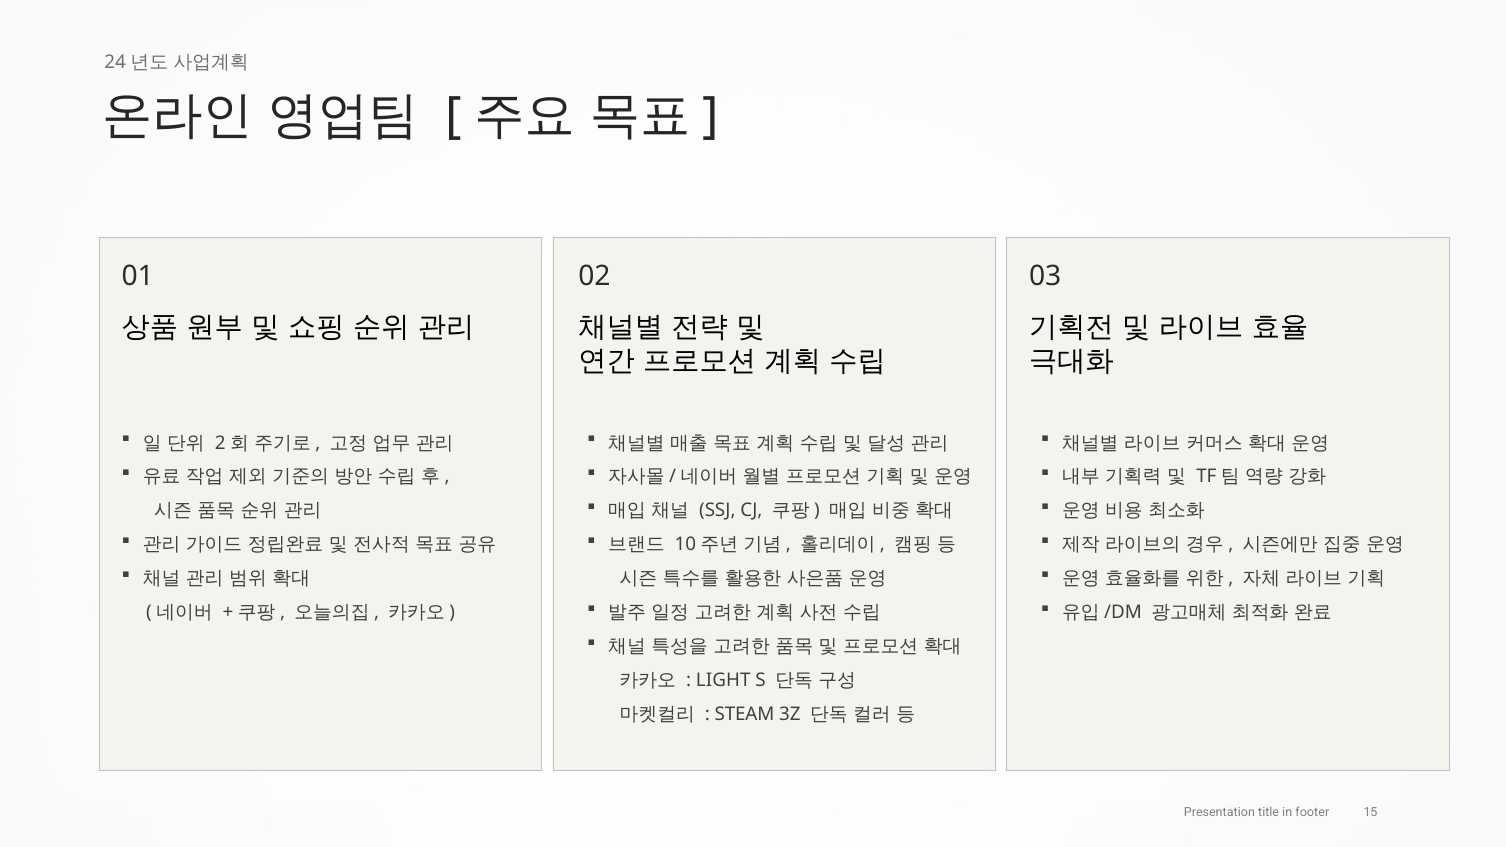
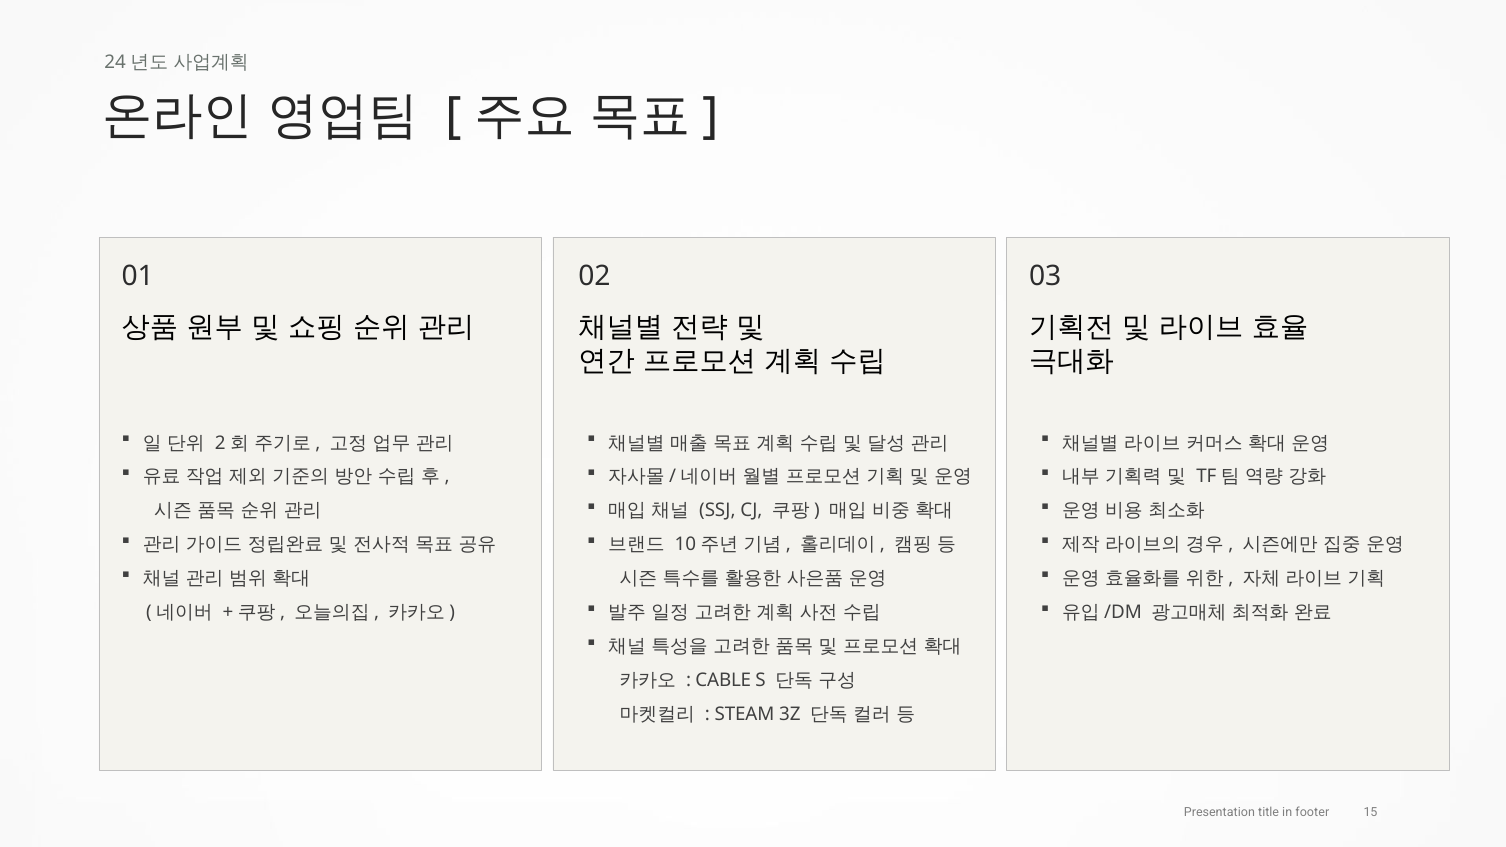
LIGHT: LIGHT -> CABLE (723, 680)
